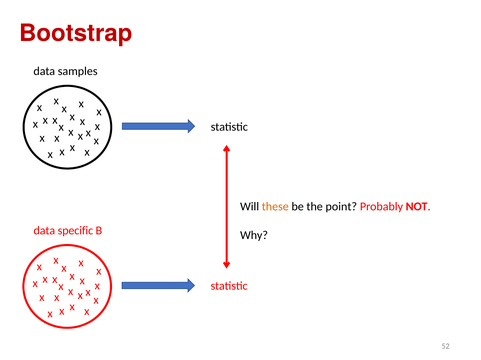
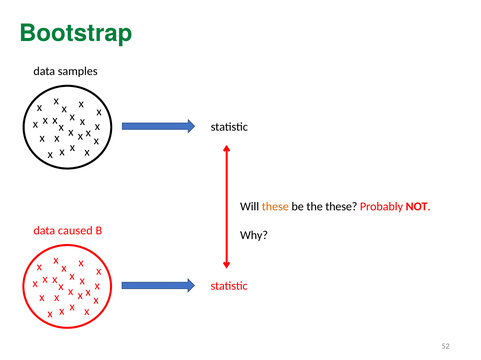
Bootstrap colour: red -> green (76, 33)
the point: point -> these (341, 207)
specific: specific -> caused (75, 231)
